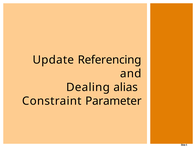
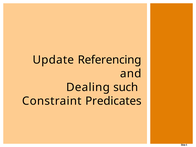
alias: alias -> such (126, 87)
Parameter: Parameter -> Predicates (113, 101)
